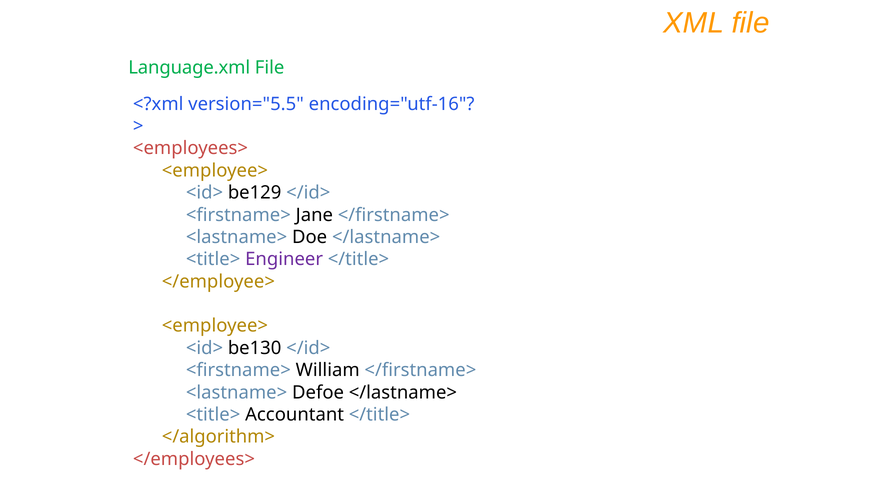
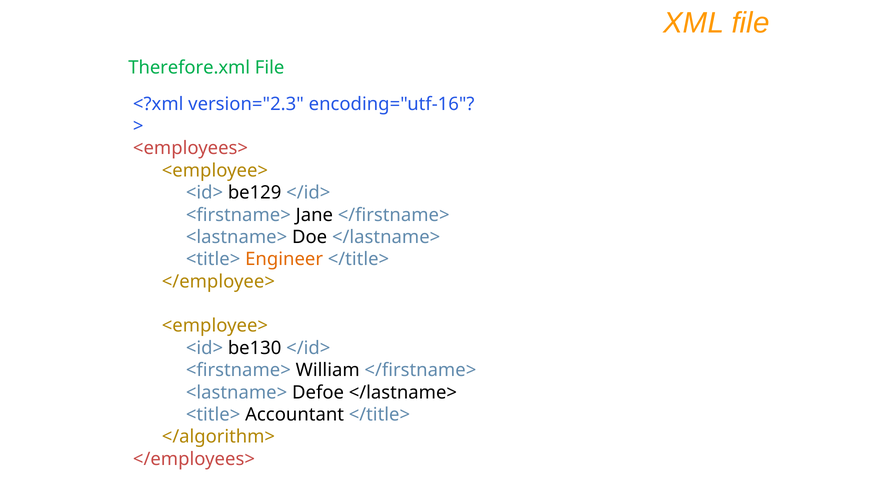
Language.xml: Language.xml -> Therefore.xml (189, 68)
version="5.5: version="5.5 -> version="2.3 (246, 104)
Engineer colour: purple -> orange (284, 259)
